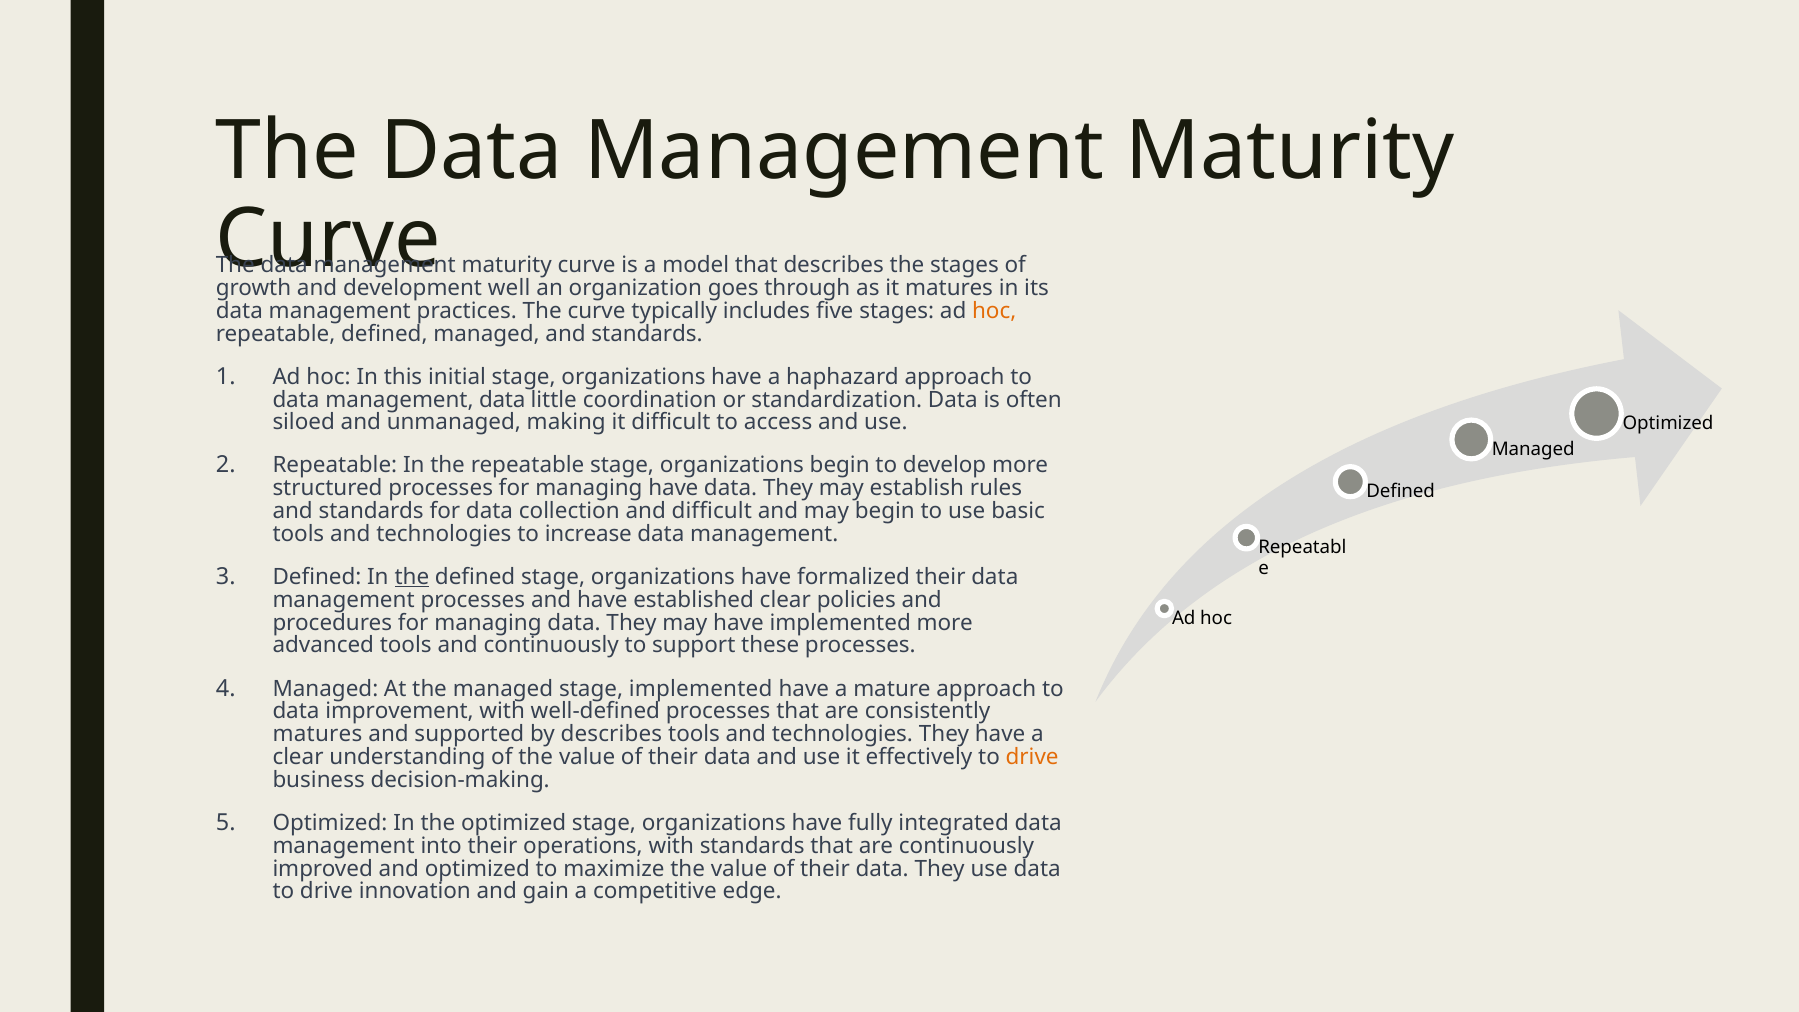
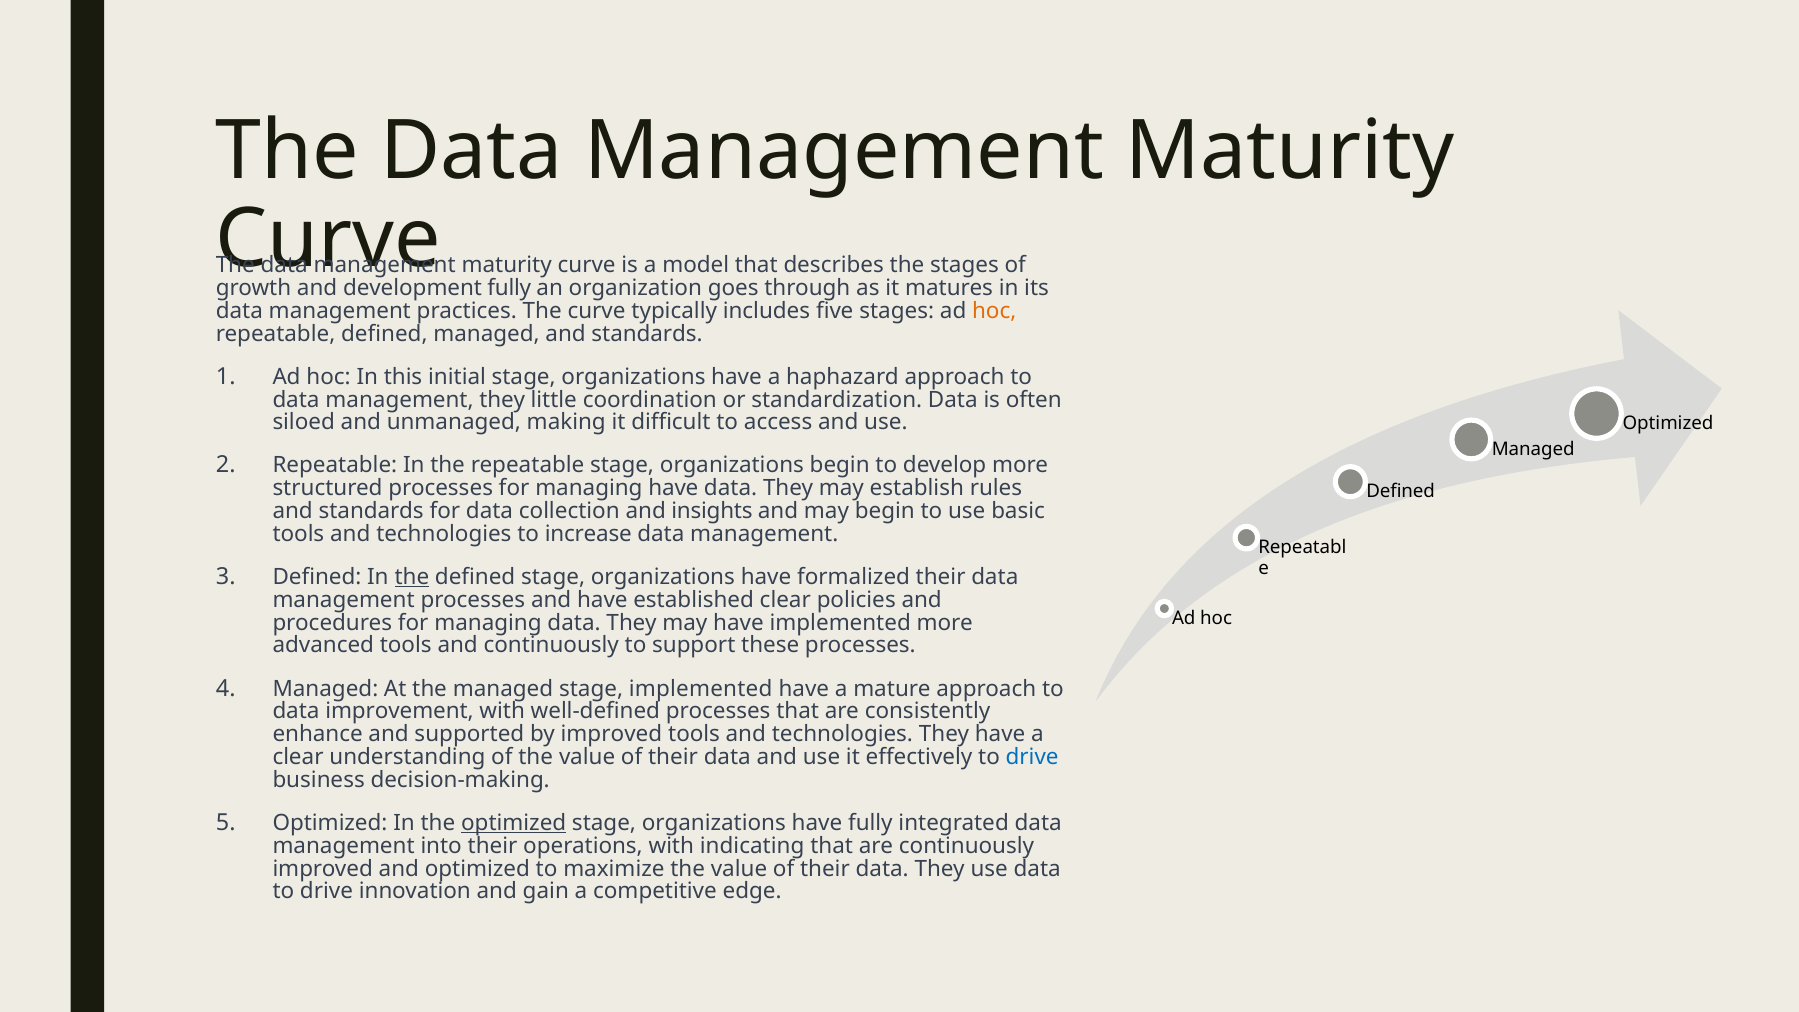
well: well -> fully (509, 288)
management data: data -> they (502, 400)
and difficult: difficult -> insights (712, 511)
matures: matures -> enhance (318, 734)
by describes: describes -> improved (611, 734)
drive colour: orange -> blue (1032, 757)
optimized underline: none -> present (514, 823)
with standards: standards -> indicating (752, 846)
